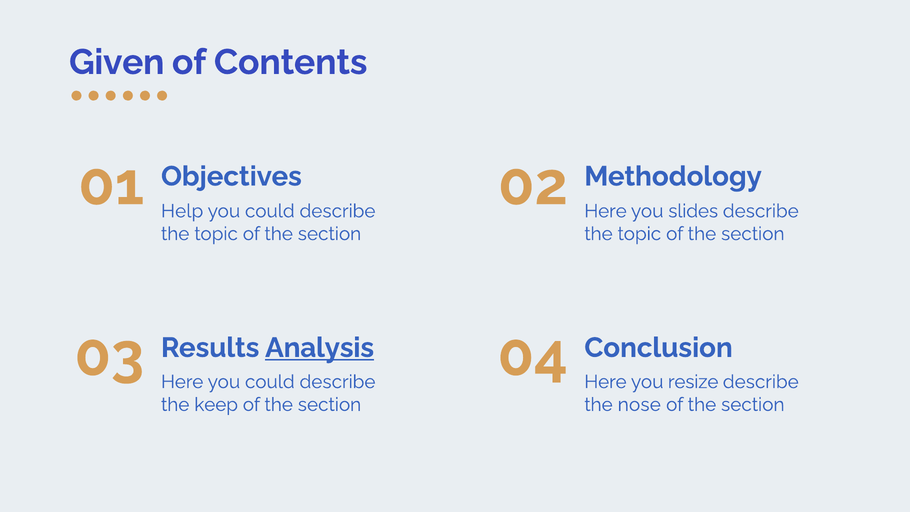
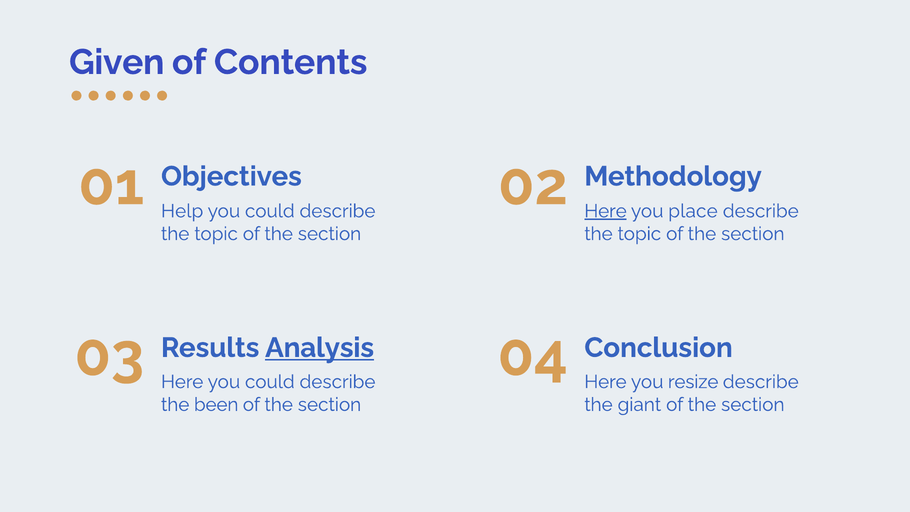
Here underline: none -> present (606, 211)
slides: slides -> place (693, 211)
keep: keep -> been (216, 405)
nose: nose -> giant (639, 405)
